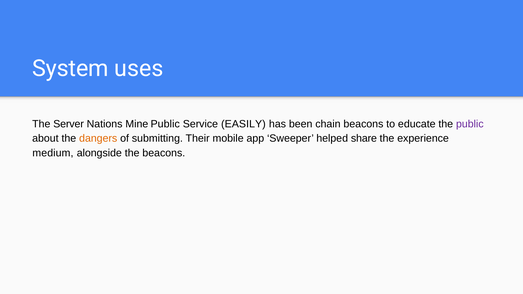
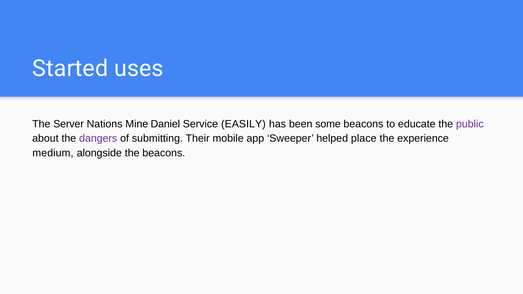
System: System -> Started (70, 69)
Mine Public: Public -> Daniel (165, 124)
chain: chain -> some (328, 124)
dangers colour: orange -> purple (98, 138)
share: share -> place (364, 138)
